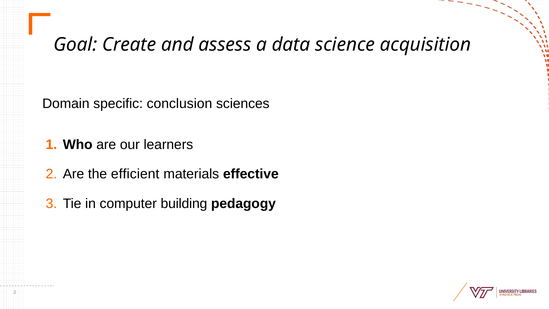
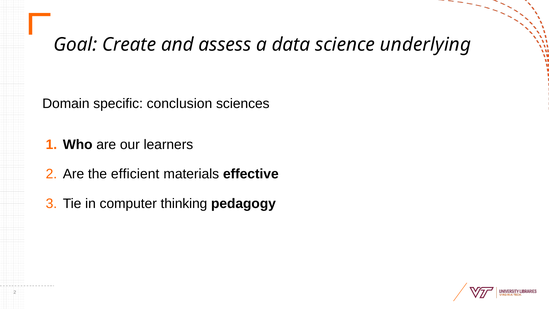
acquisition: acquisition -> underlying (425, 45)
building: building -> thinking (184, 203)
